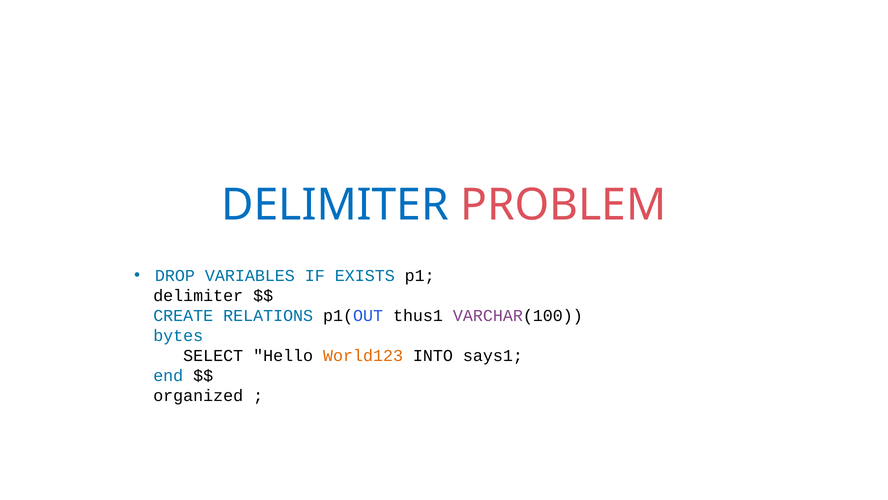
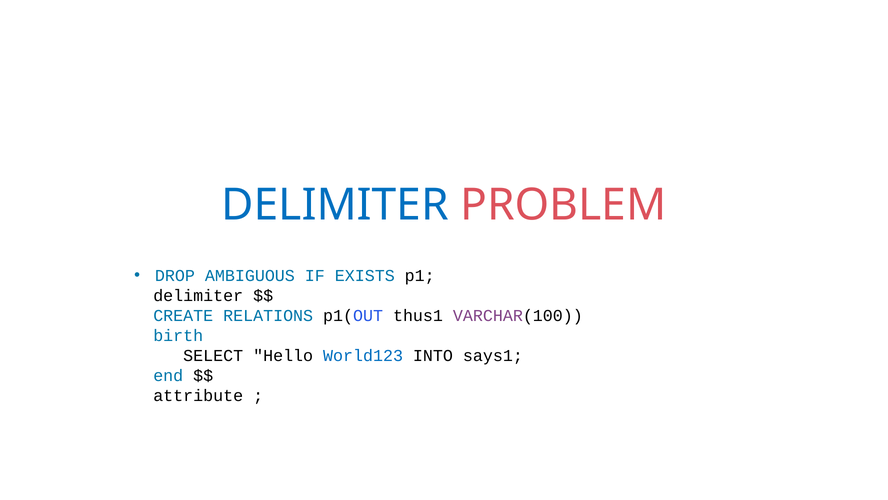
VARIABLES: VARIABLES -> AMBIGUOUS (250, 275)
bytes: bytes -> birth (178, 335)
World123 colour: orange -> blue (363, 355)
organized: organized -> attribute (198, 395)
